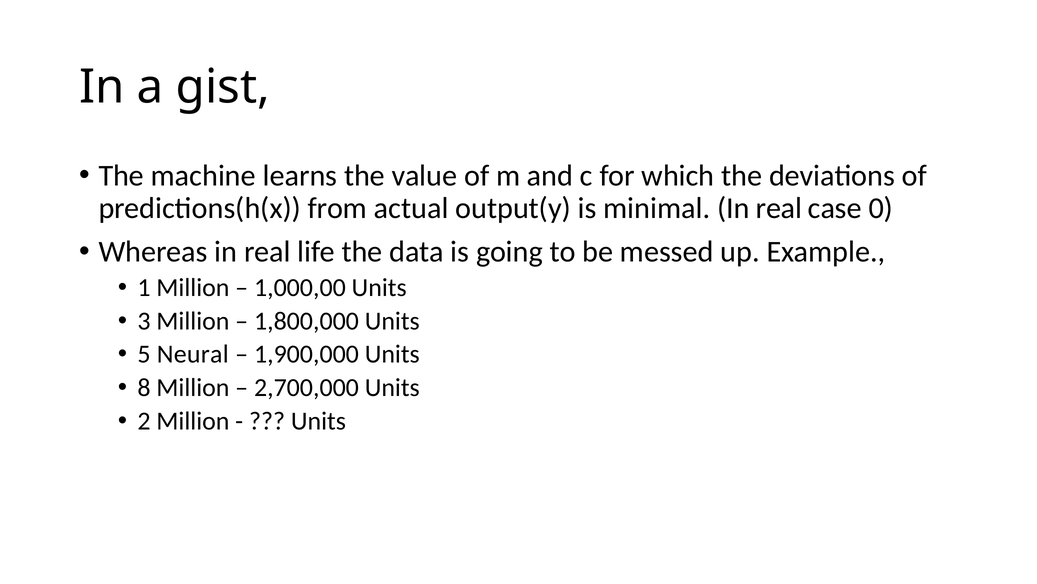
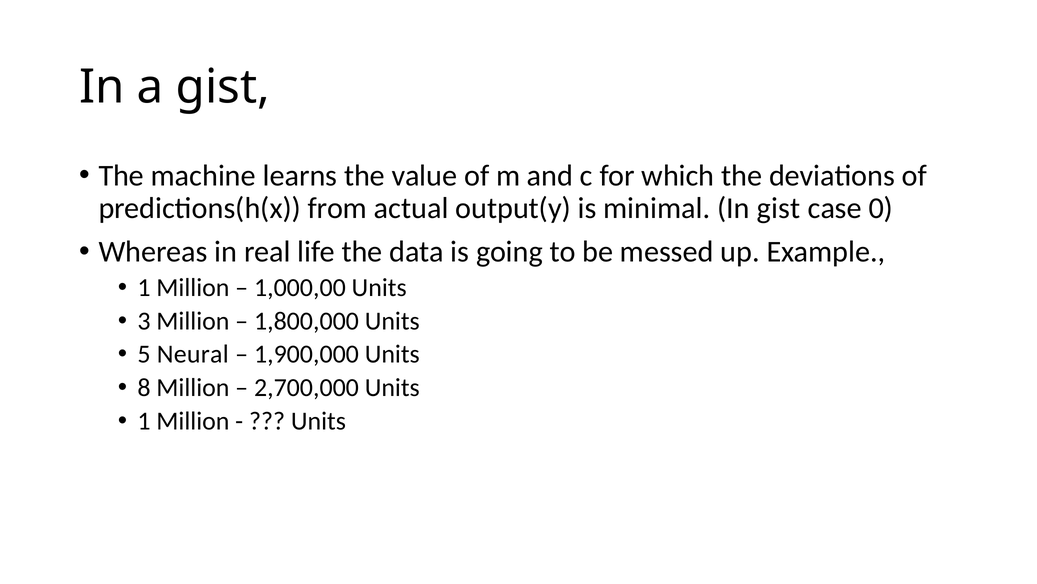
minimal In real: real -> gist (779, 208)
2: 2 -> 1 (144, 421)
